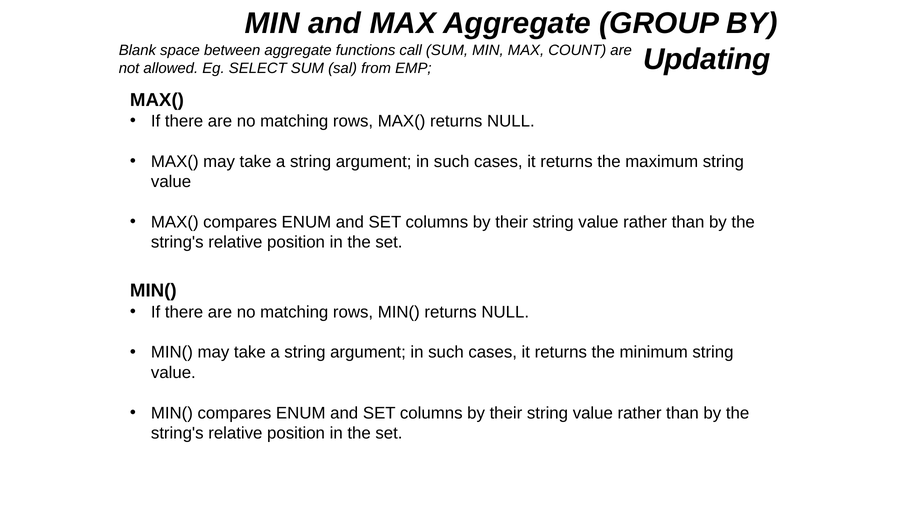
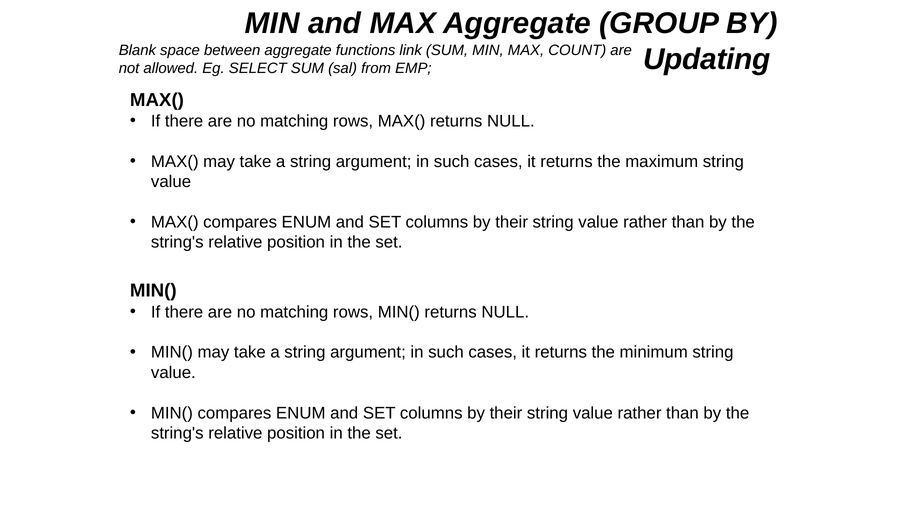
call: call -> link (411, 50)
